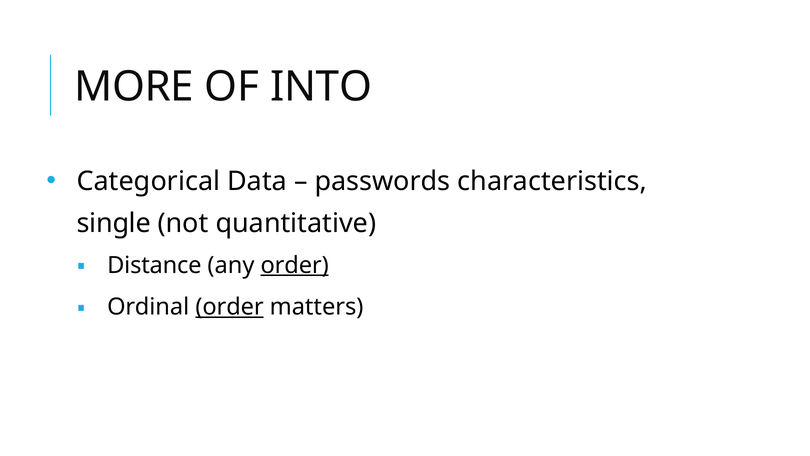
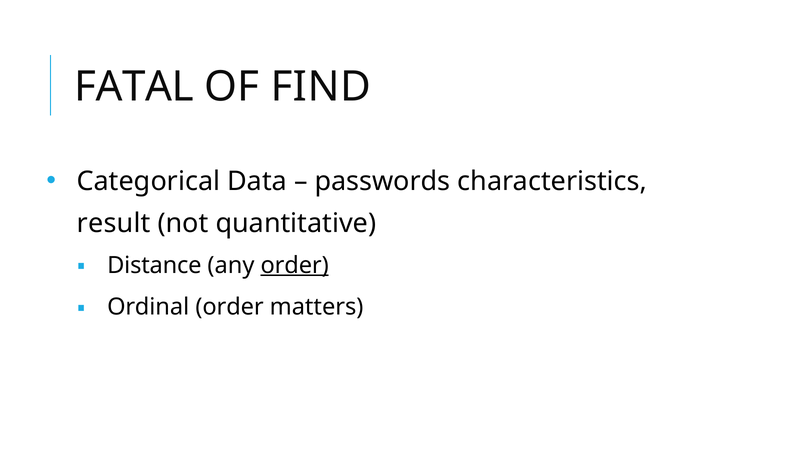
MORE: MORE -> FATAL (134, 87)
INTO: INTO -> FIND (321, 87)
single: single -> result (114, 223)
order underline: present -> none (230, 307)
